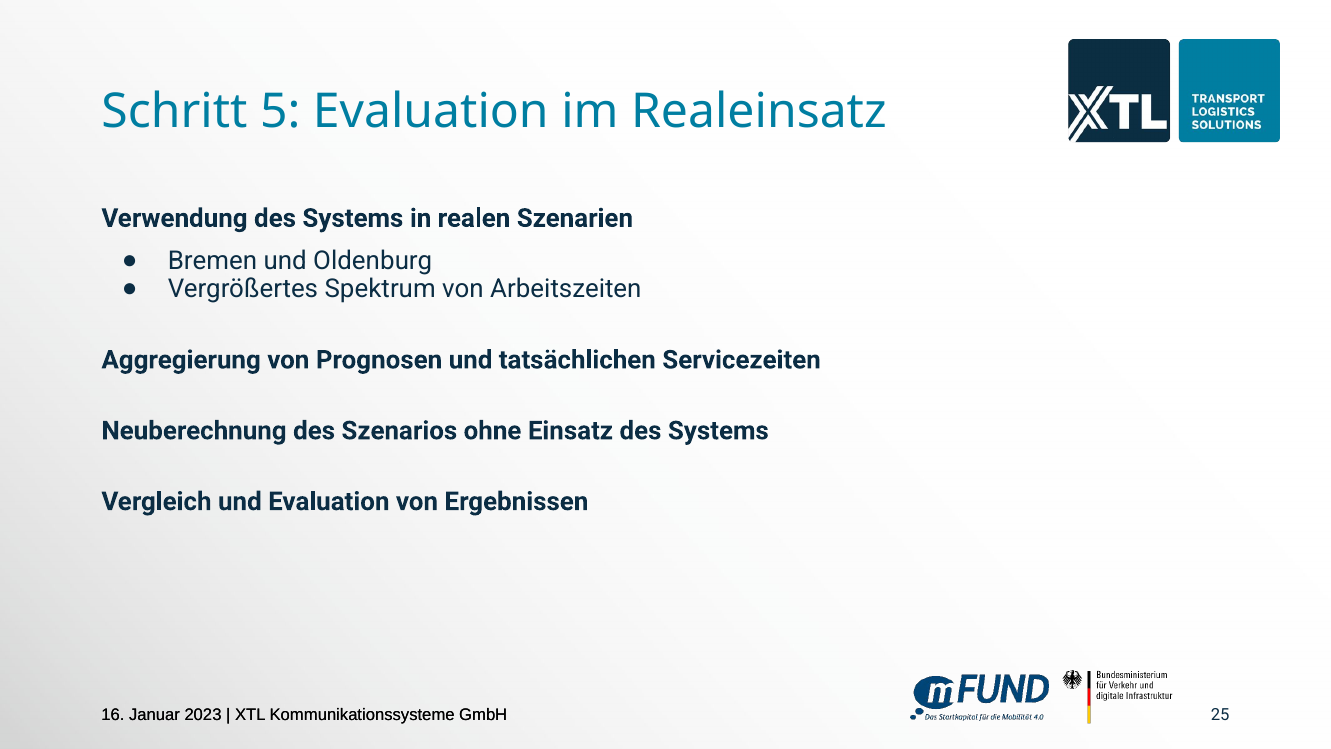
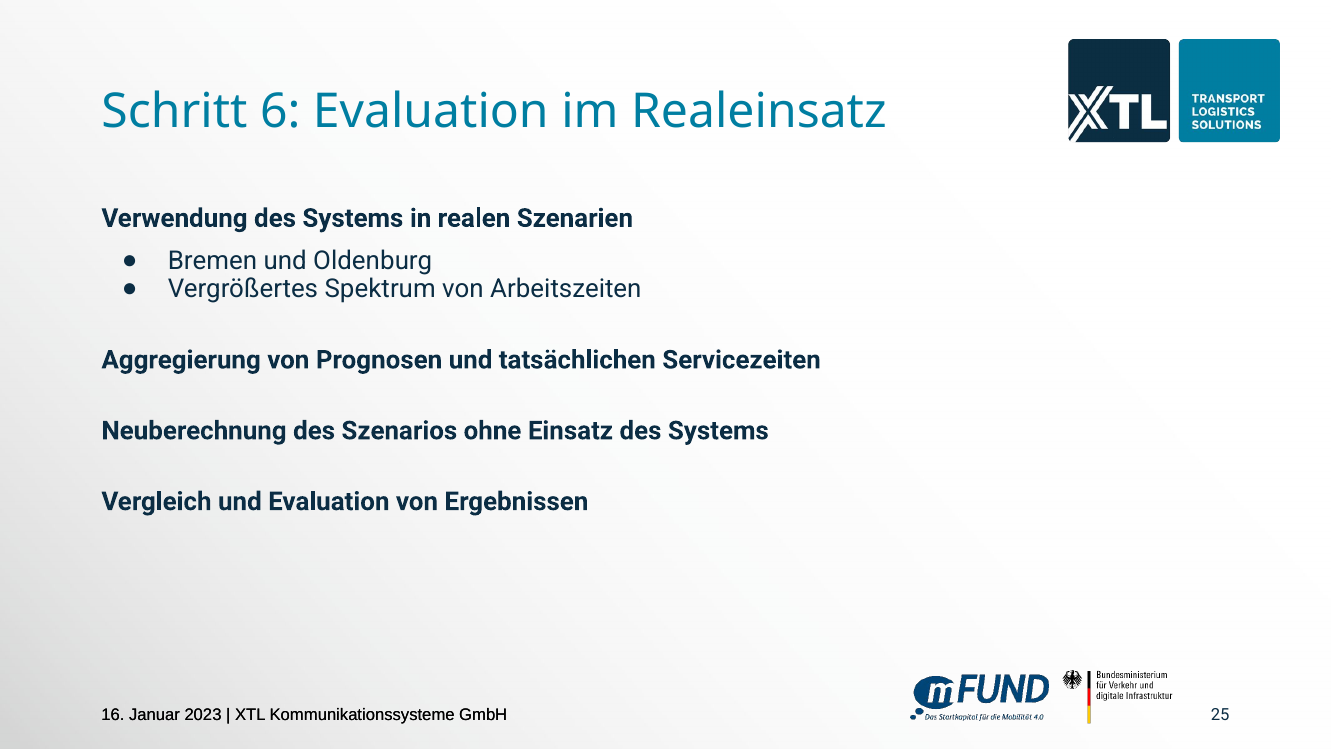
5: 5 -> 6 (280, 112)
